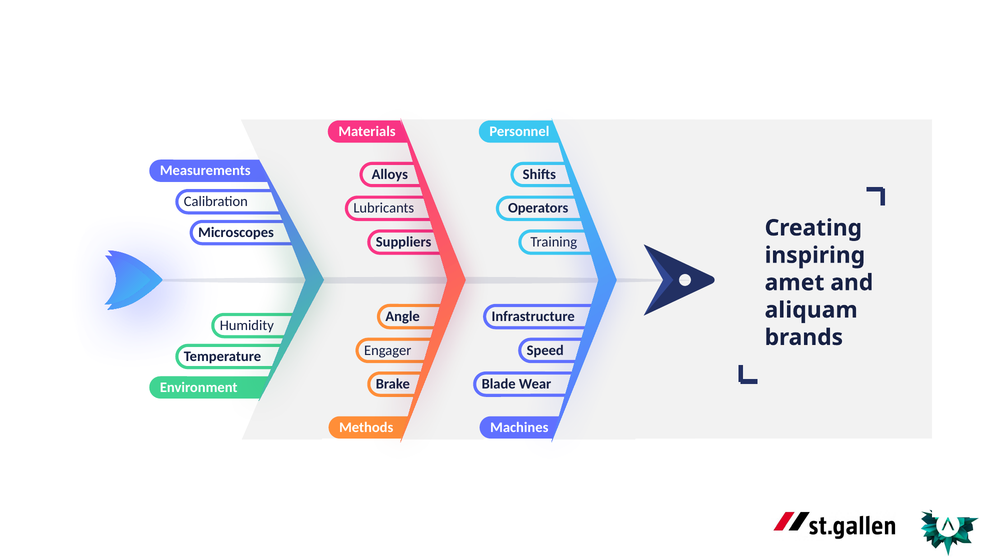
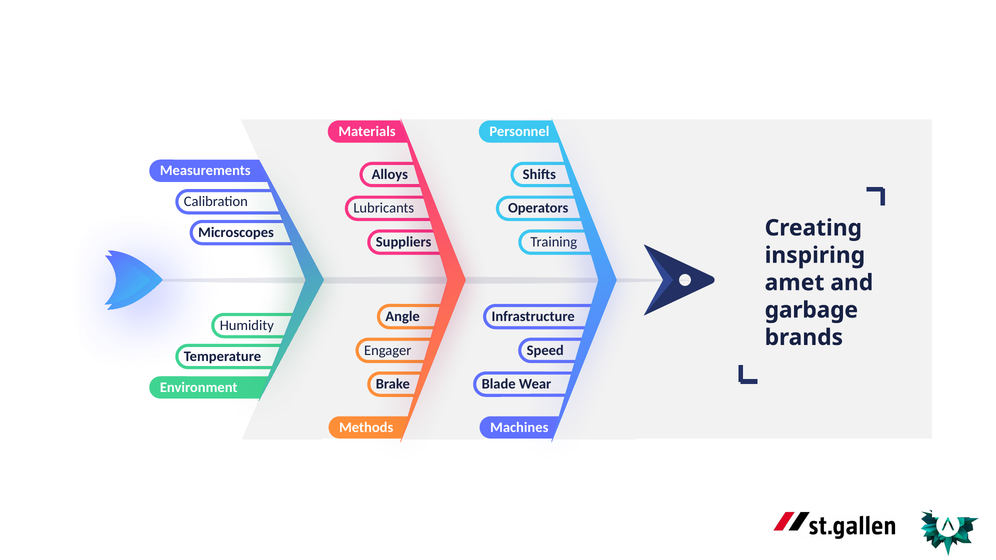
aliquam: aliquam -> garbage (811, 310)
